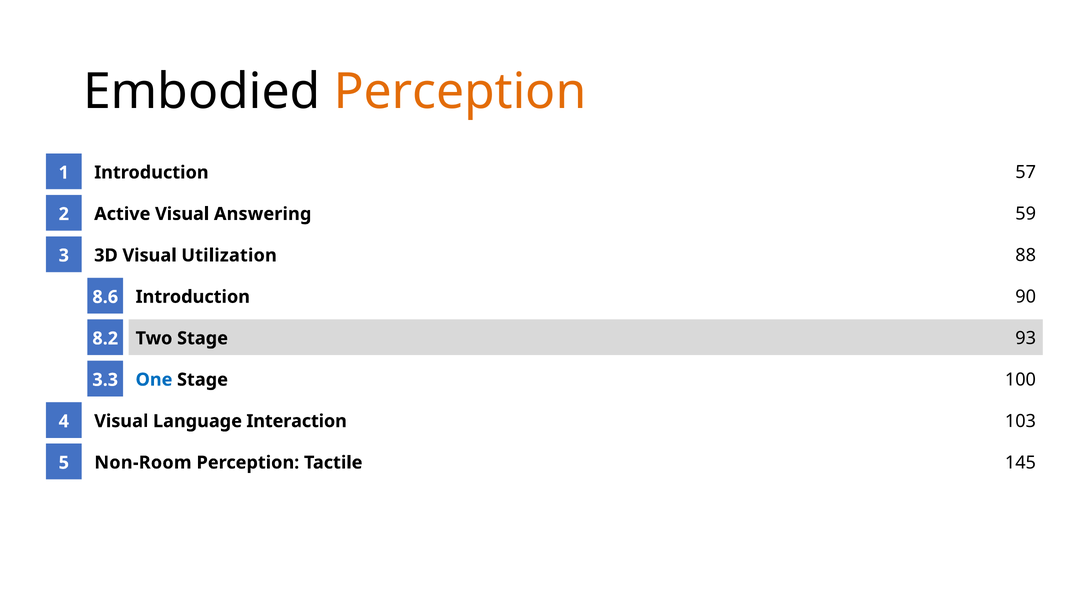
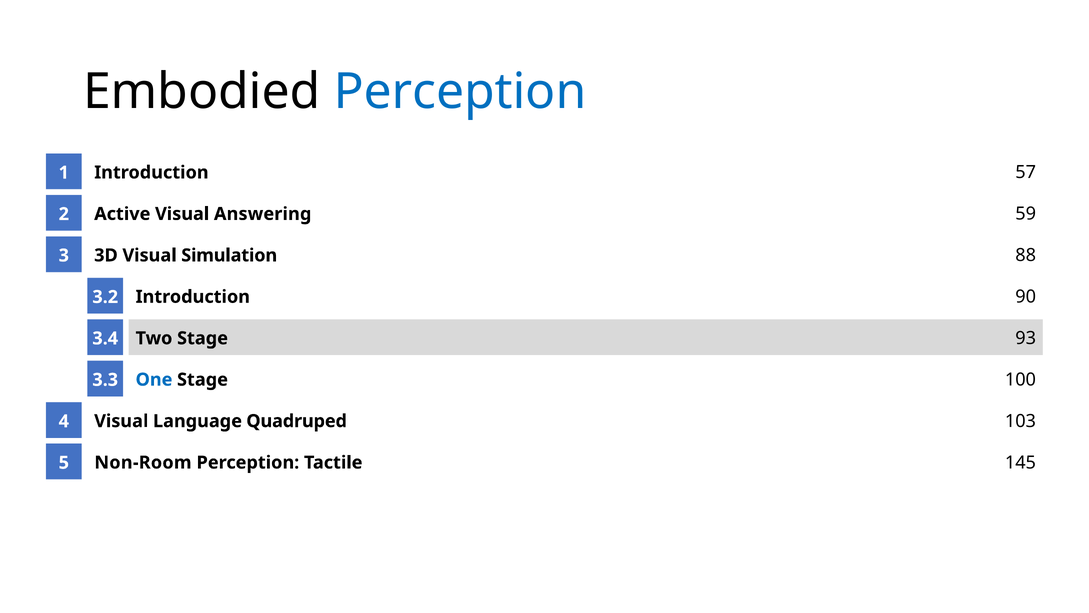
Perception colour: orange -> blue (460, 91)
Utilization: Utilization -> Simulation (229, 255)
8.6: 8.6 -> 3.2 (105, 297)
8.2: 8.2 -> 3.4 (105, 338)
Interaction: Interaction -> Quadruped (297, 421)
